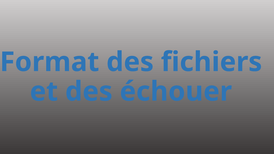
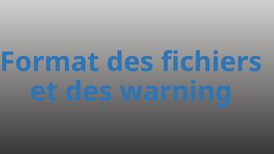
échouer: échouer -> warning (176, 92)
